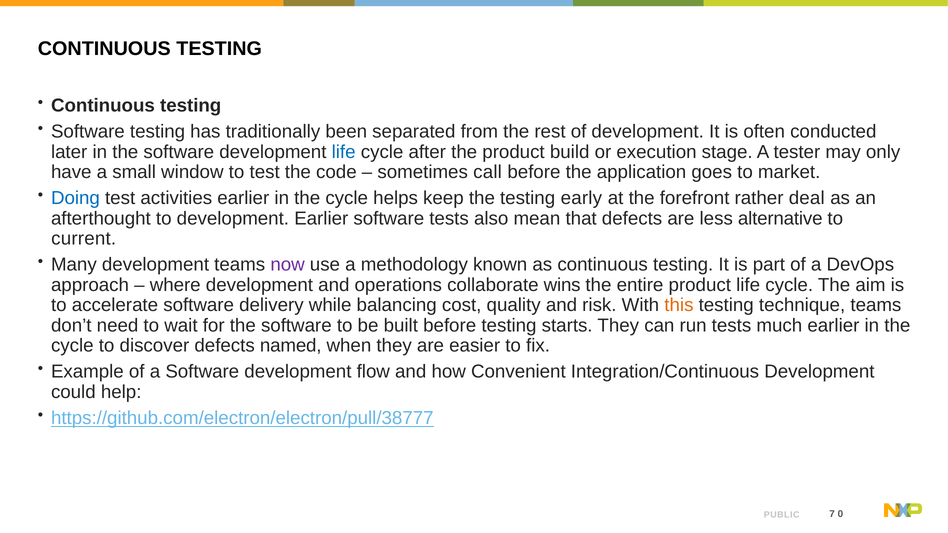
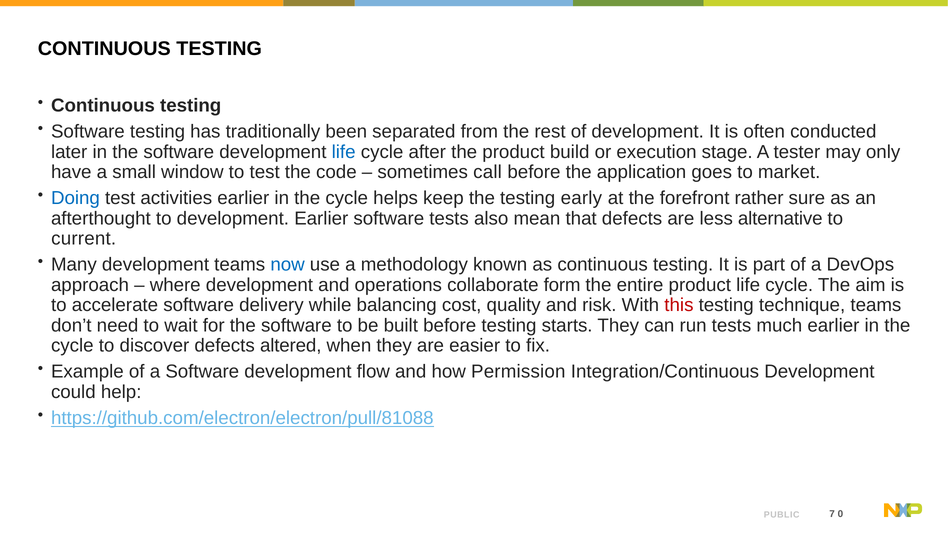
deal: deal -> sure (807, 198)
now colour: purple -> blue (288, 265)
wins: wins -> form (562, 285)
this colour: orange -> red (679, 305)
named: named -> altered (291, 346)
Convenient: Convenient -> Permission (518, 372)
https://github.com/electron/electron/pull/38777: https://github.com/electron/electron/pull/38777 -> https://github.com/electron/electron/pull/81088 (242, 418)
